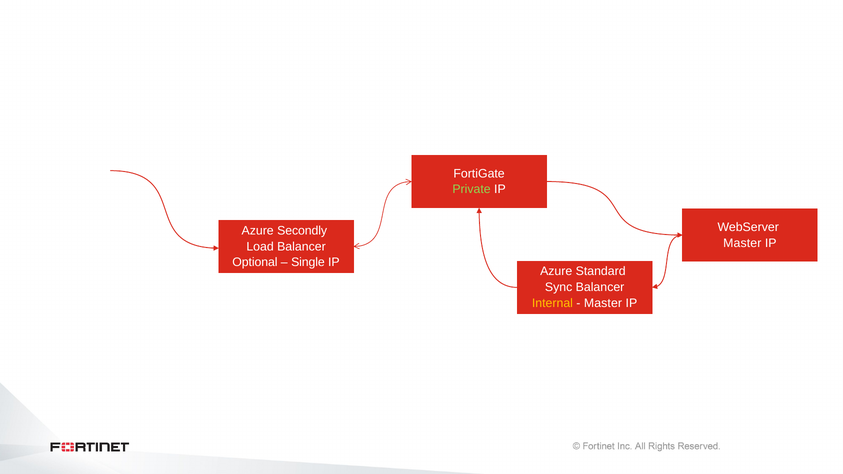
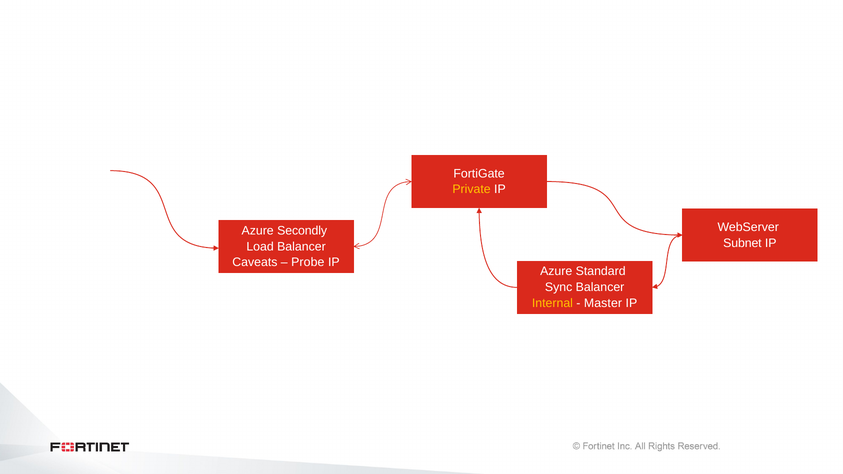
Private colour: light green -> yellow (472, 189)
Master: Master -> Subnet (742, 243)
Optional: Optional -> Caveats (255, 262)
Single: Single -> Probe (308, 262)
